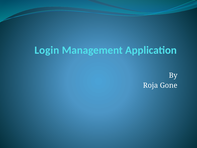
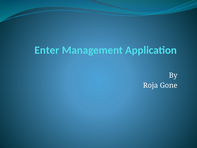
Login: Login -> Enter (47, 50)
